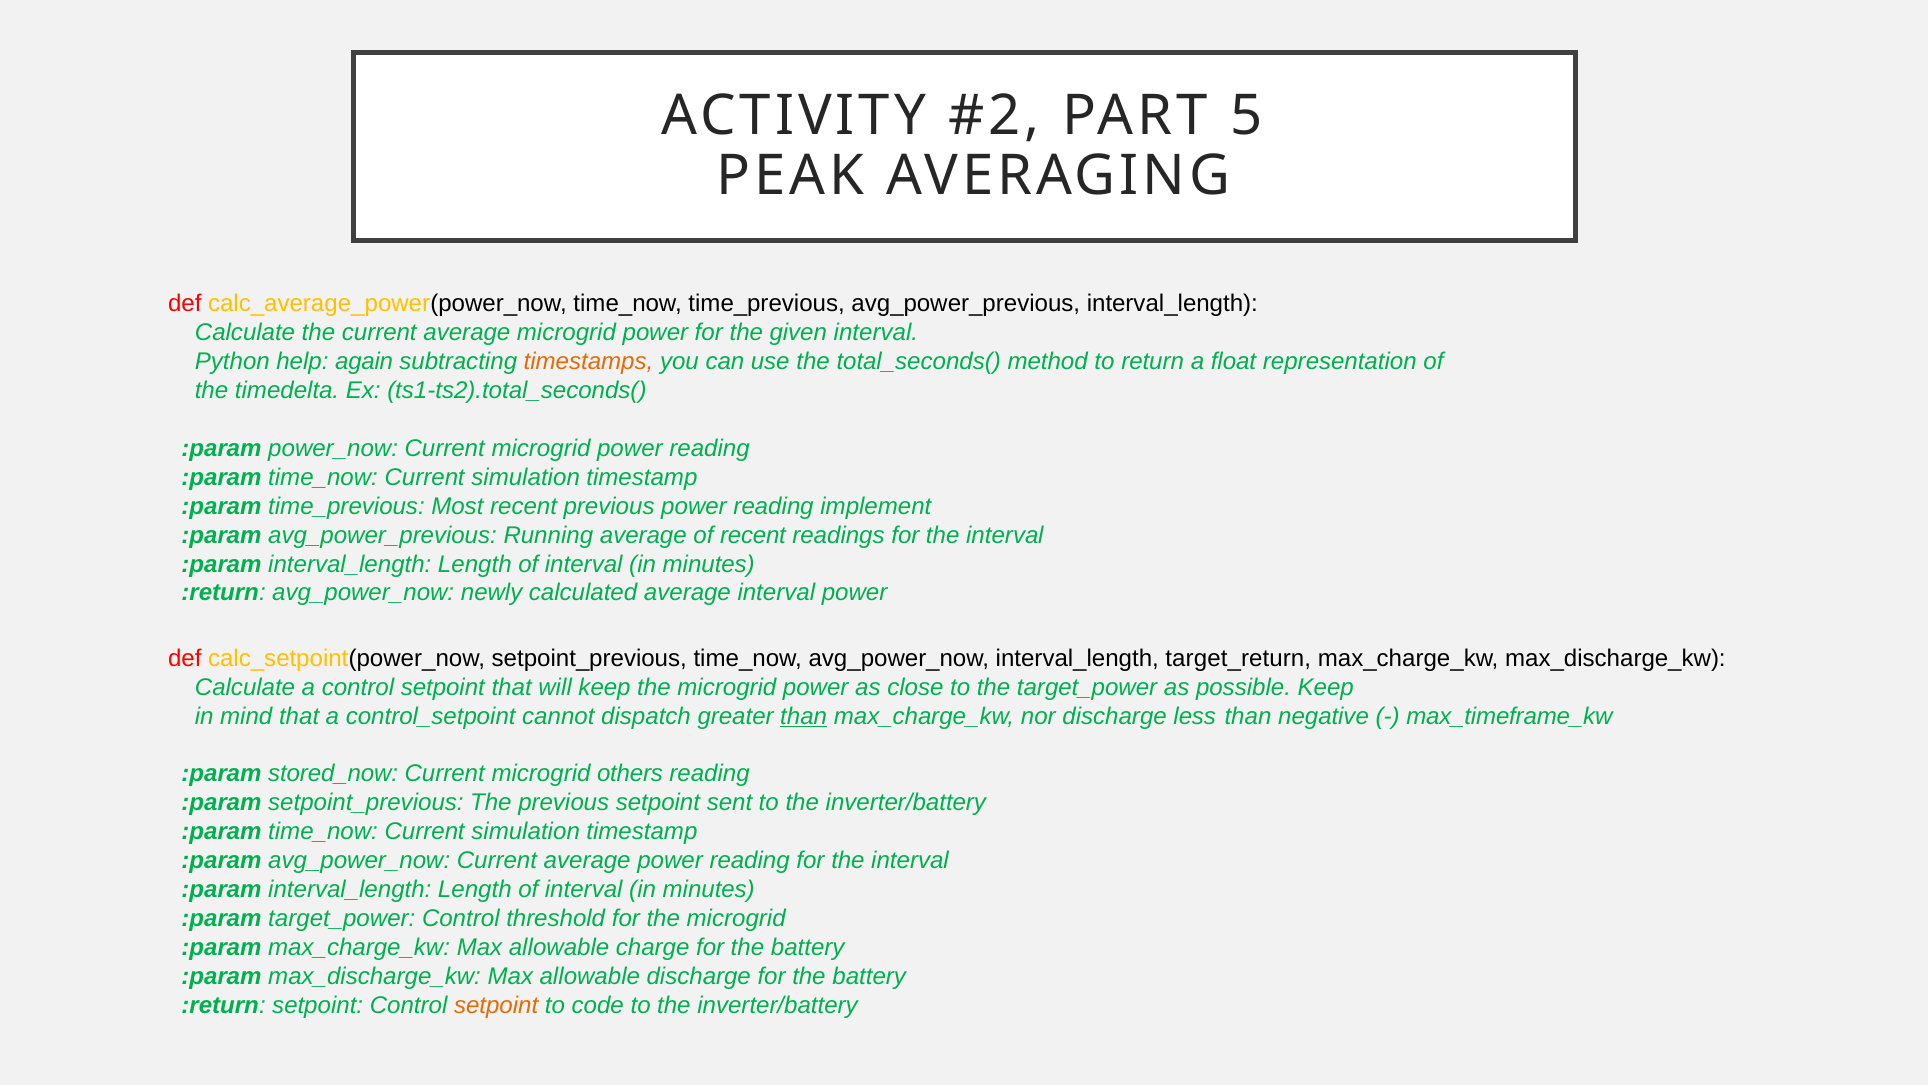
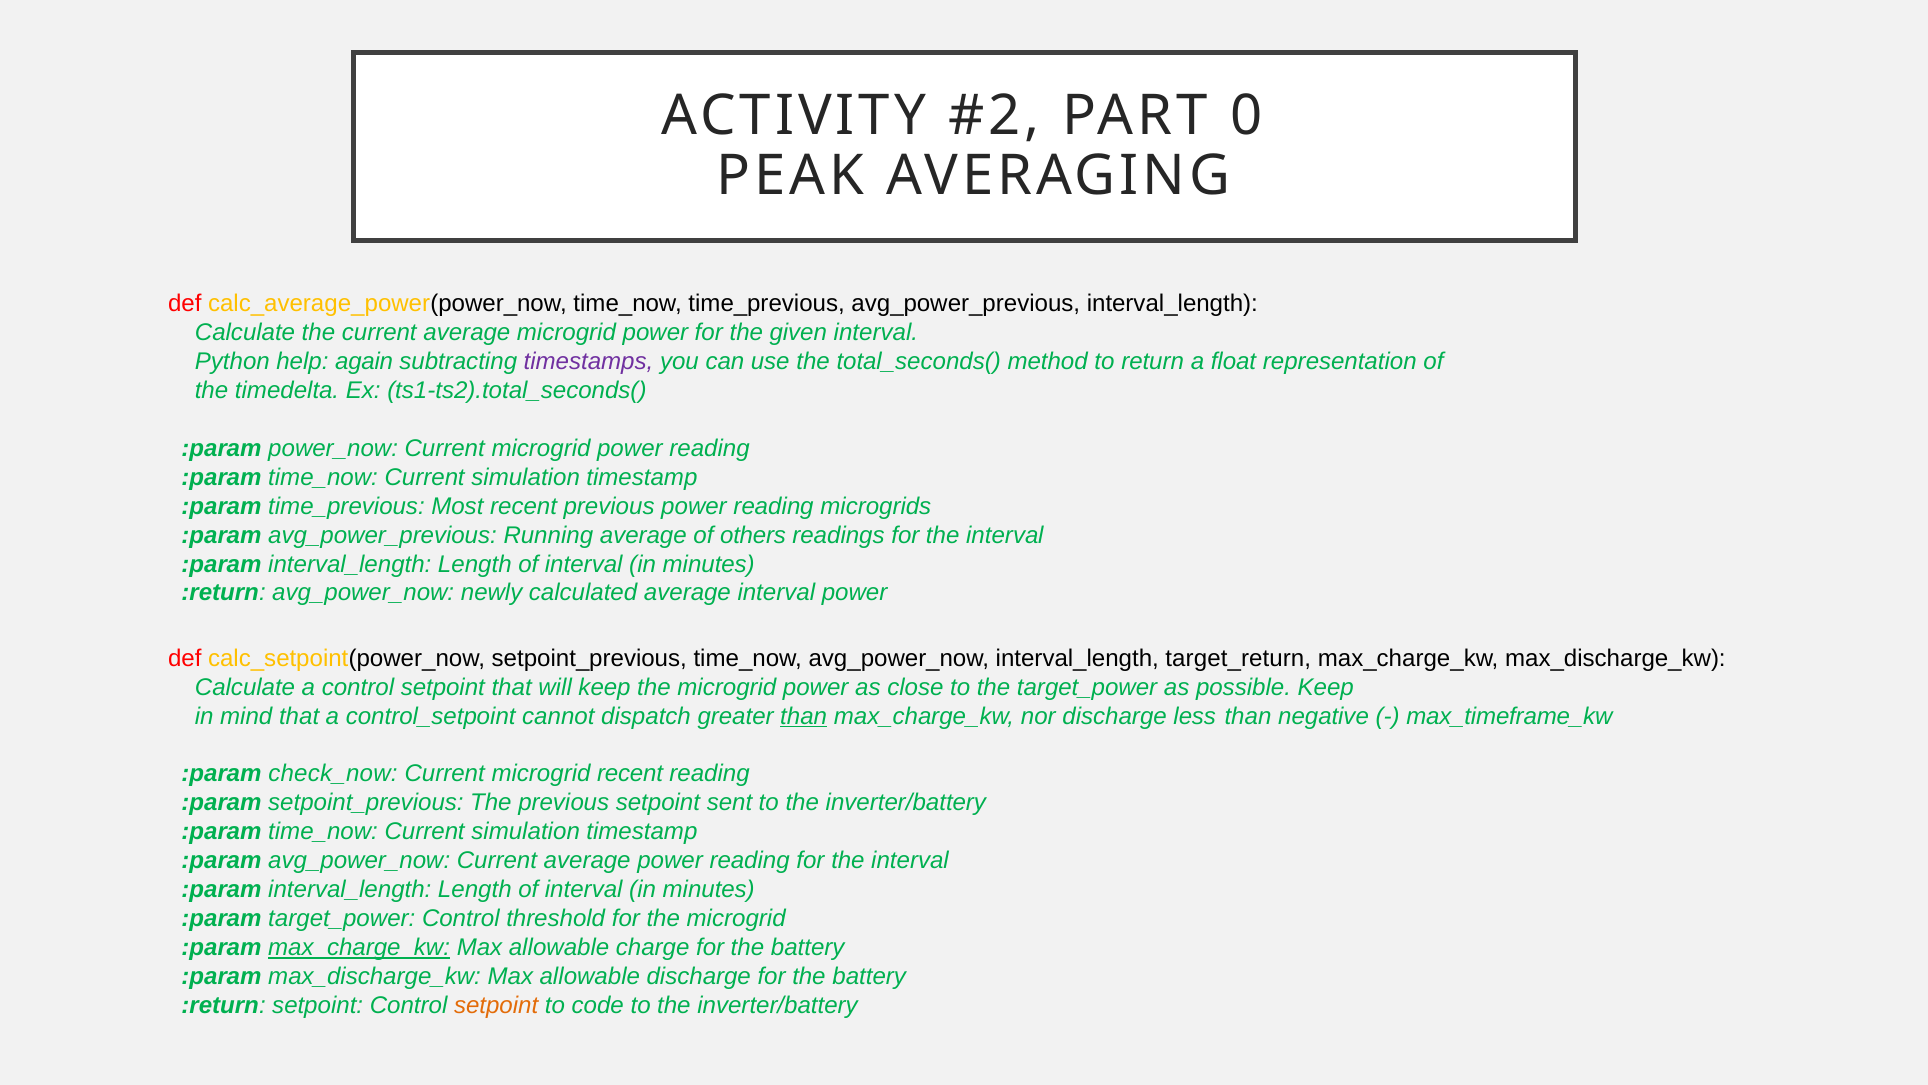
5: 5 -> 0 (1246, 115)
timestamps colour: orange -> purple (589, 361)
implement: implement -> microgrids (876, 506)
of recent: recent -> others (753, 535)
stored_now: stored_now -> check_now (333, 774)
microgrid others: others -> recent (630, 774)
max_charge_kw underline: none -> present (359, 947)
